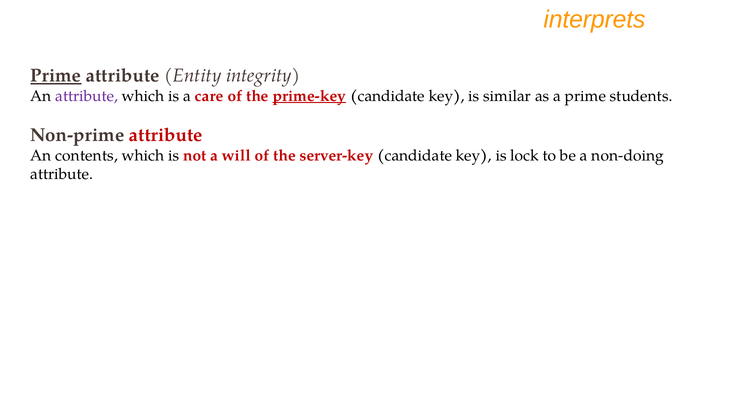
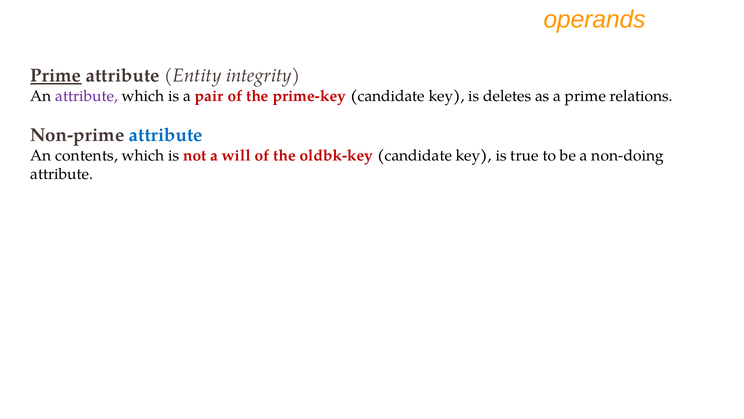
interprets: interprets -> operands (594, 19)
care: care -> pair (209, 96)
prime-key underline: present -> none (309, 96)
similar: similar -> deletes (507, 96)
students: students -> relations (641, 96)
attribute colour: red -> blue (166, 135)
server-key: server-key -> oldbk-key (336, 155)
lock: lock -> true (525, 155)
